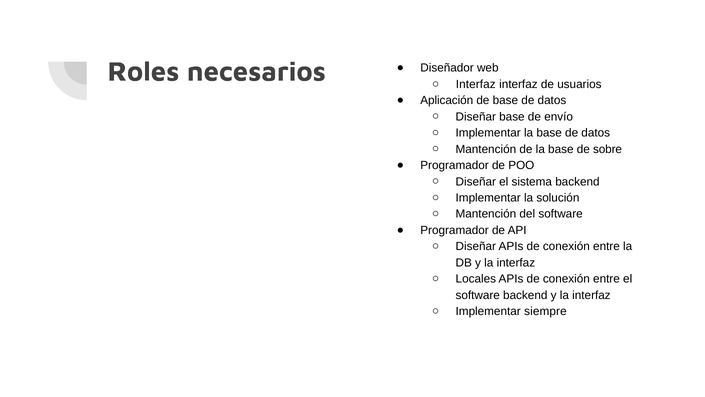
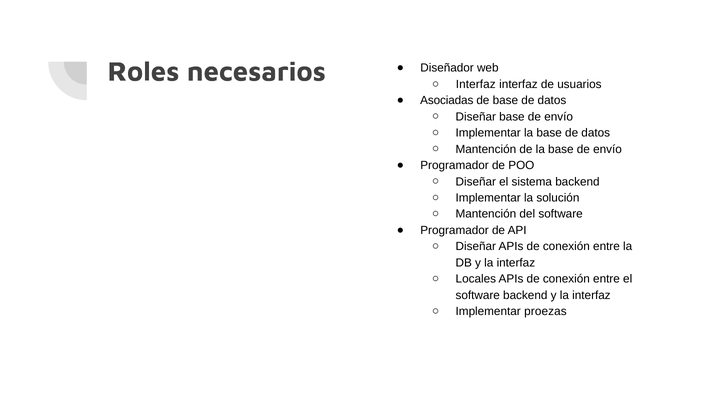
Aplicación: Aplicación -> Asociadas (447, 100)
la base de sobre: sobre -> envío (607, 149)
siempre: siempre -> proezas (545, 311)
